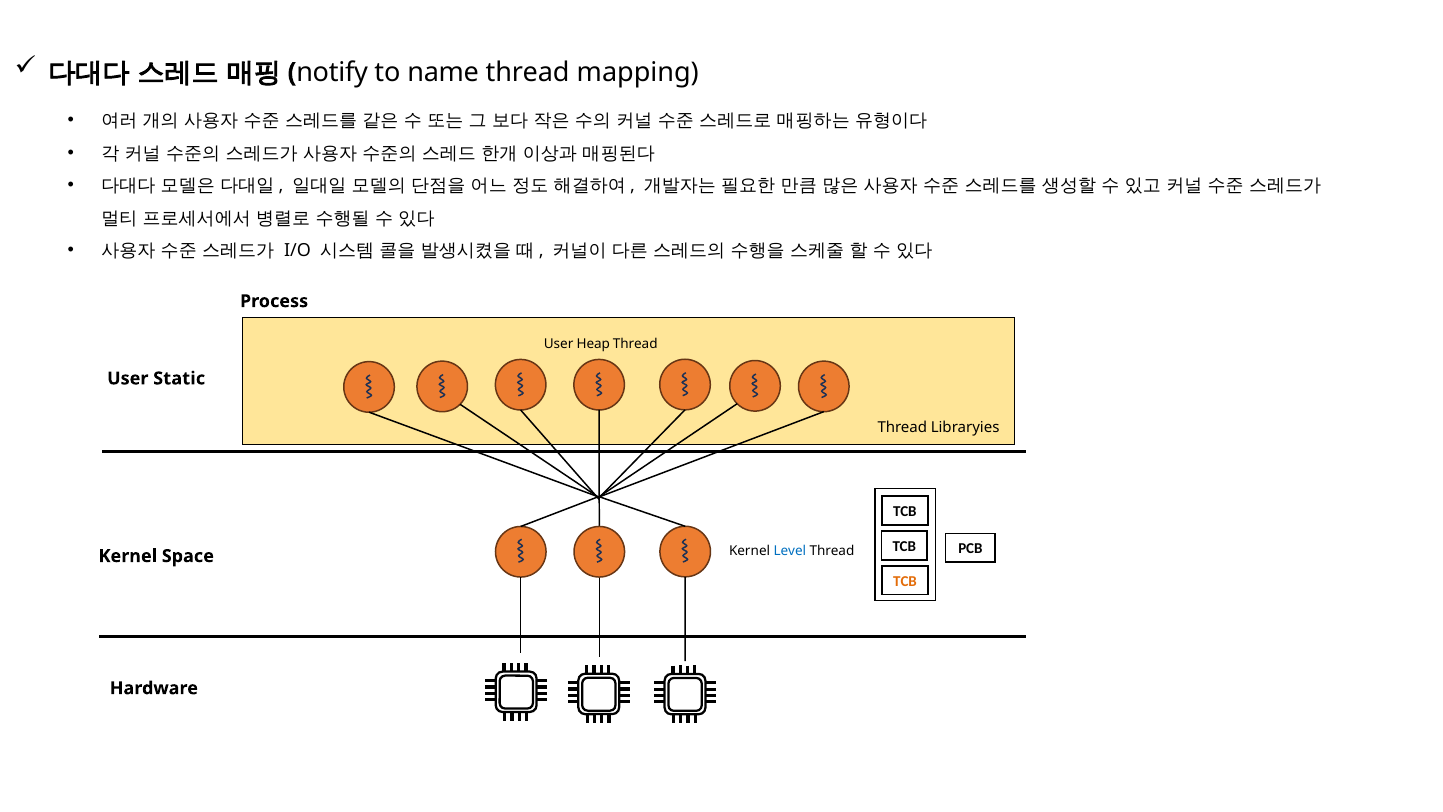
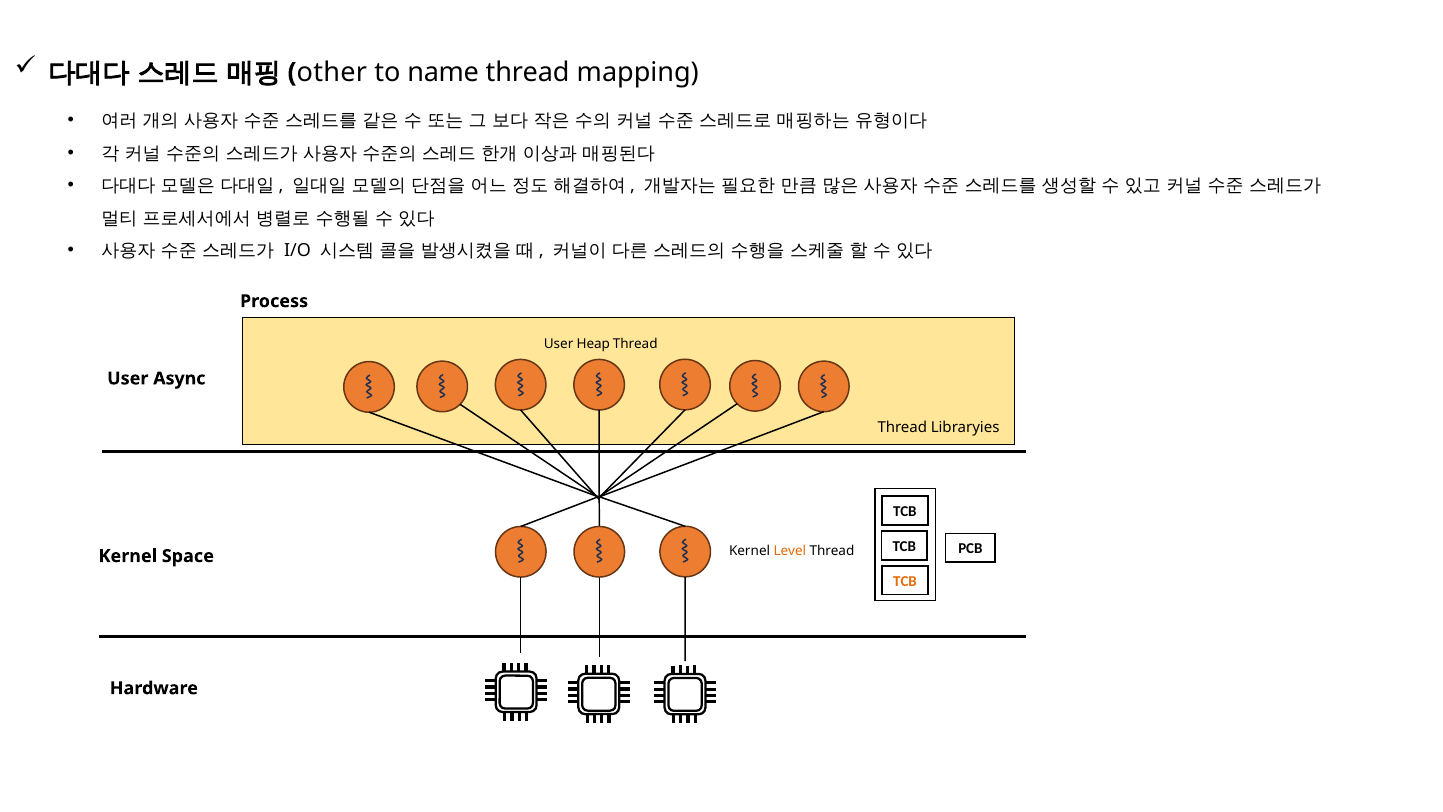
notify: notify -> other (332, 72)
Static: Static -> Async (179, 378)
Level colour: blue -> orange (790, 551)
